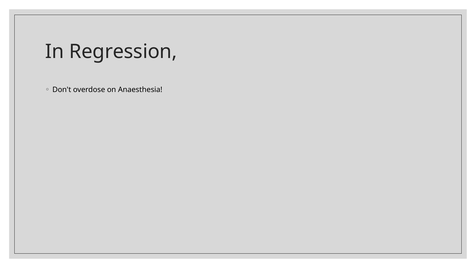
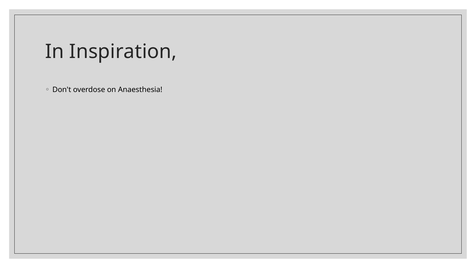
Regression: Regression -> Inspiration (123, 52)
